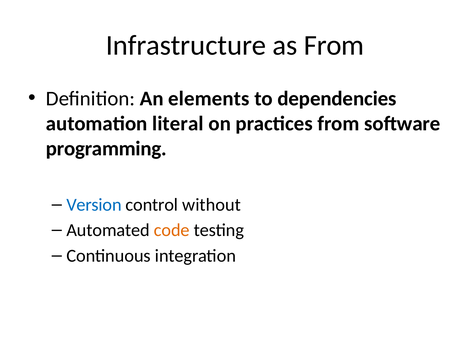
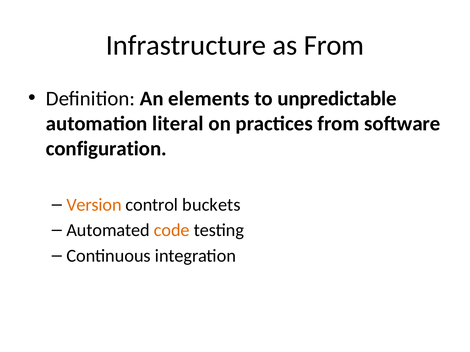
dependencies: dependencies -> unpredictable (337, 99)
programming: programming -> configuration (106, 149)
Version colour: blue -> orange (94, 205)
without: without -> buckets (211, 205)
